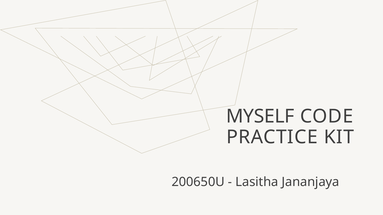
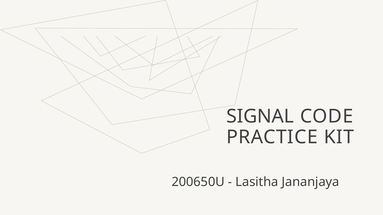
MYSELF: MYSELF -> SIGNAL (260, 117)
